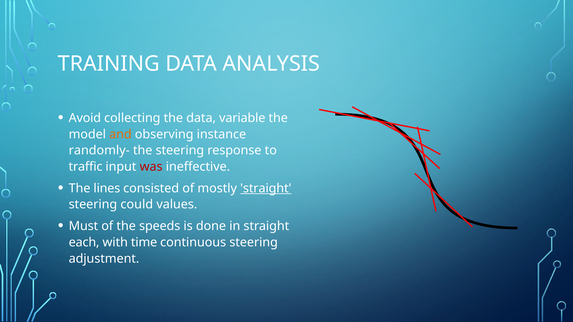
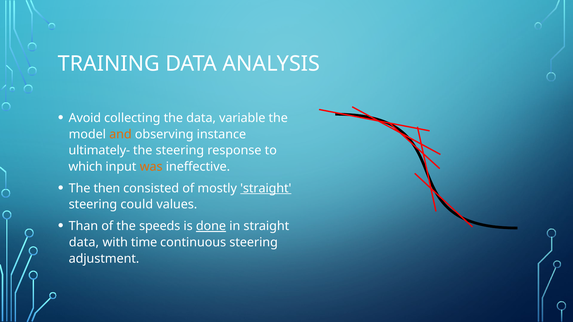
randomly-: randomly- -> ultimately- (99, 151)
traffic: traffic -> which (86, 167)
was colour: red -> orange (151, 167)
lines: lines -> then (107, 188)
Must: Must -> Than (83, 226)
done underline: none -> present (211, 226)
each: each -> data (84, 243)
